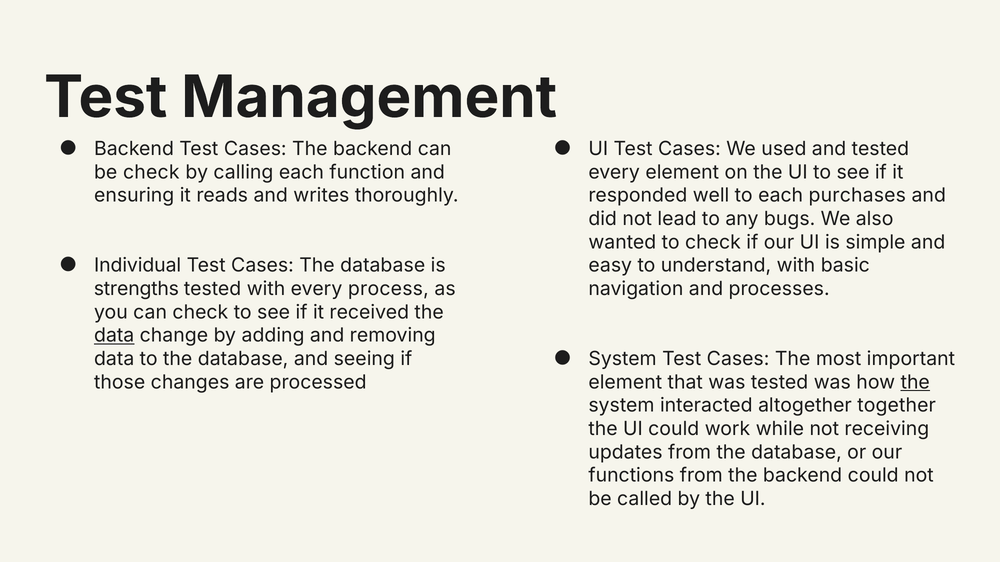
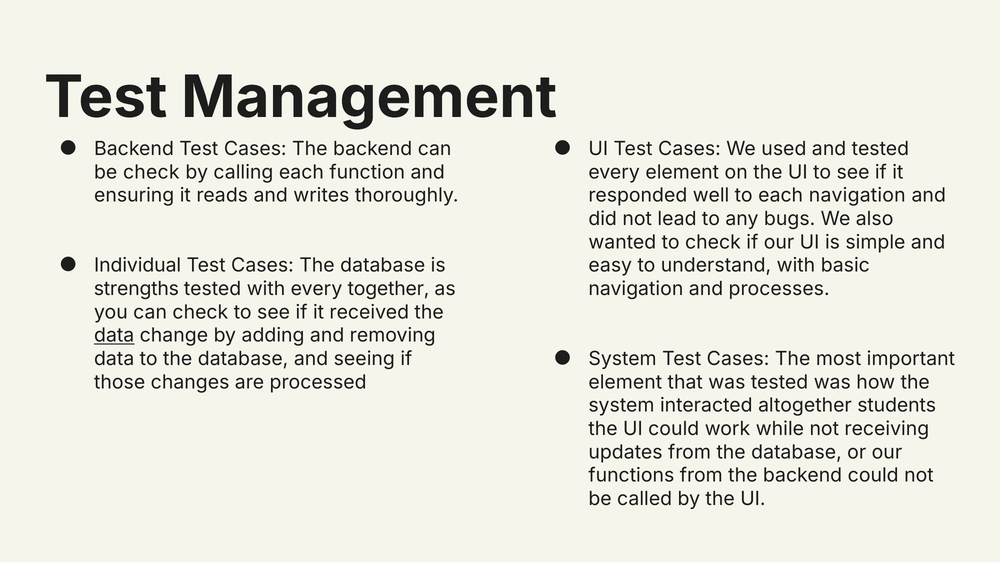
each purchases: purchases -> navigation (857, 196)
process: process -> together (389, 289)
the underline: present -> none (915, 383)
together: together -> students (897, 406)
